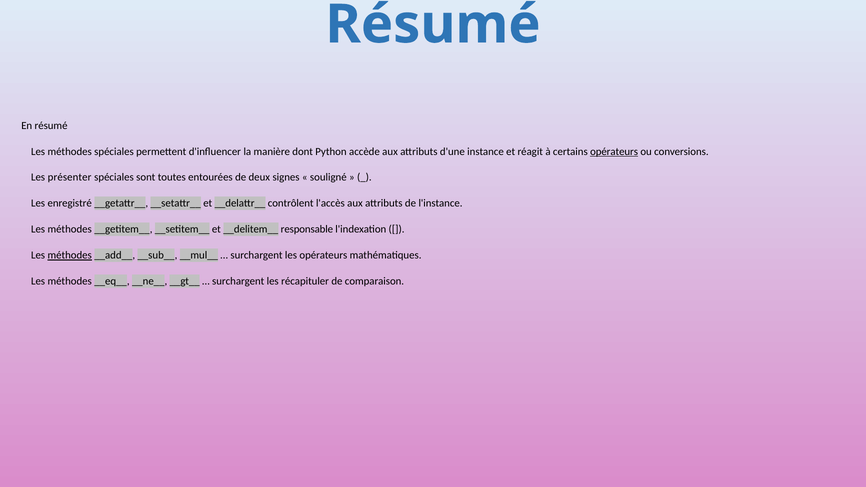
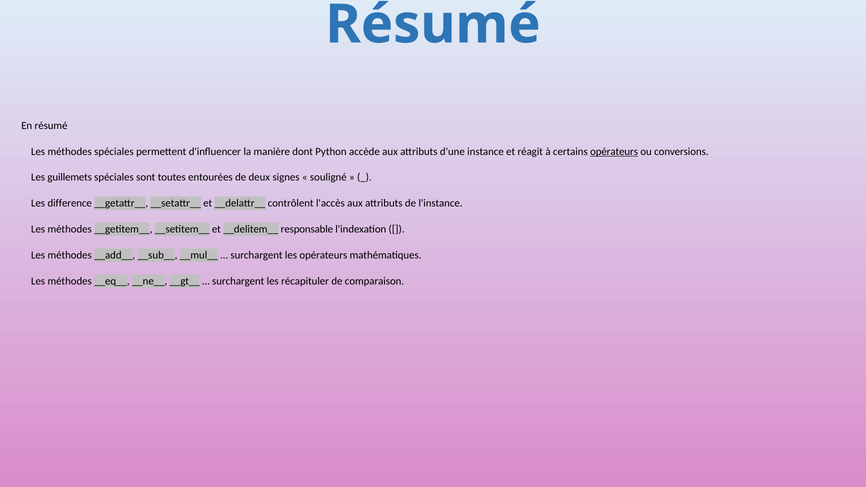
présenter: présenter -> guillemets (70, 177)
enregistré: enregistré -> difference (70, 203)
méthodes underline: present -> none (70, 255)
